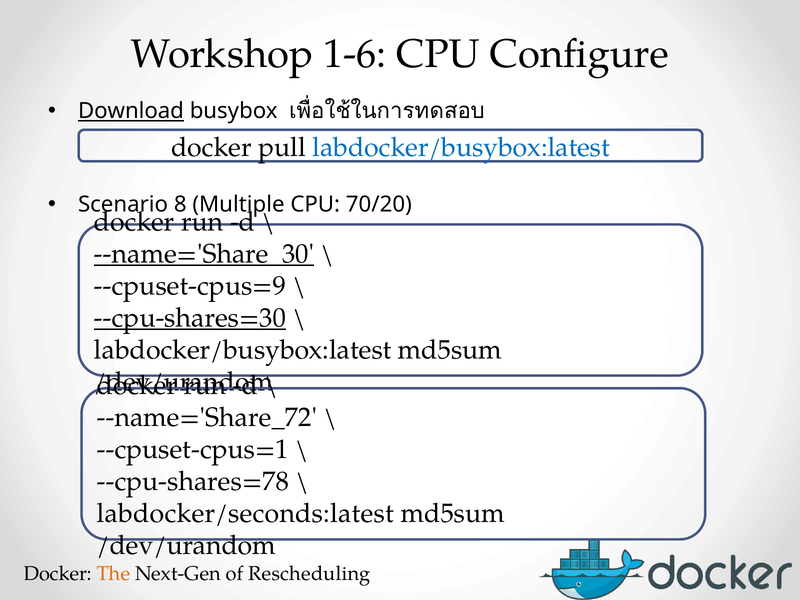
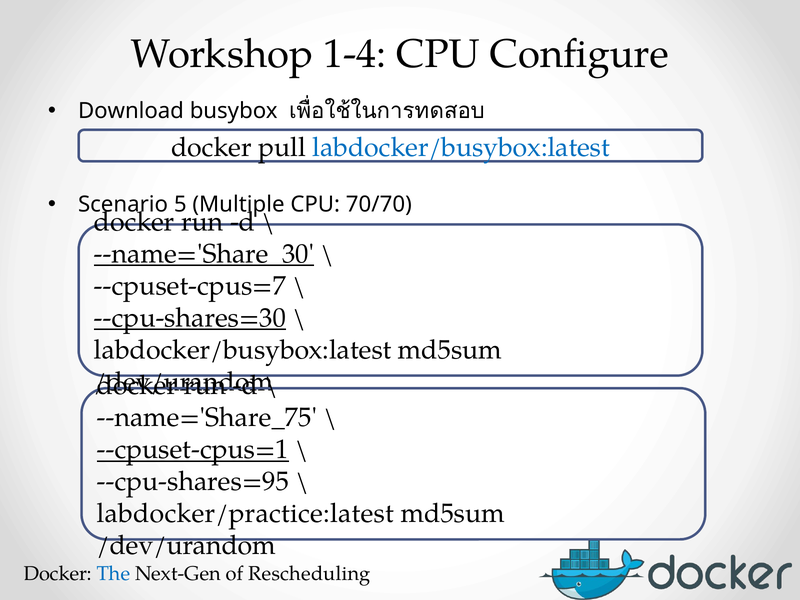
1-6: 1-6 -> 1-4 (355, 54)
Download underline: present -> none (131, 111)
8: 8 -> 5 (180, 204)
70/20: 70/20 -> 70/70 (379, 204)
--cpuset-cpus=9: --cpuset-cpus=9 -> --cpuset-cpus=7 (190, 286)
--name='Share_72: --name='Share_72 -> --name='Share_75 (207, 418)
--cpuset-cpus=1 underline: none -> present (193, 450)
--cpu-shares=78: --cpu-shares=78 -> --cpu-shares=95 (193, 482)
labdocker/seconds:latest: labdocker/seconds:latest -> labdocker/practice:latest (245, 514)
The colour: orange -> blue (113, 573)
